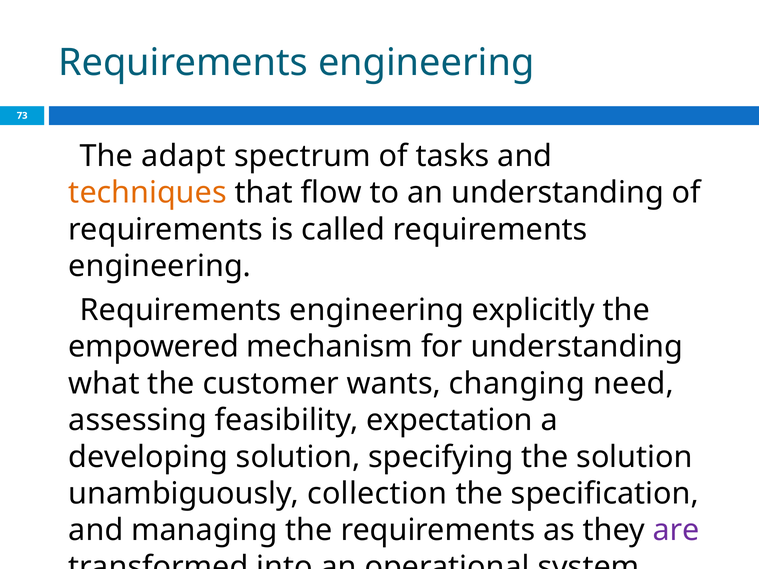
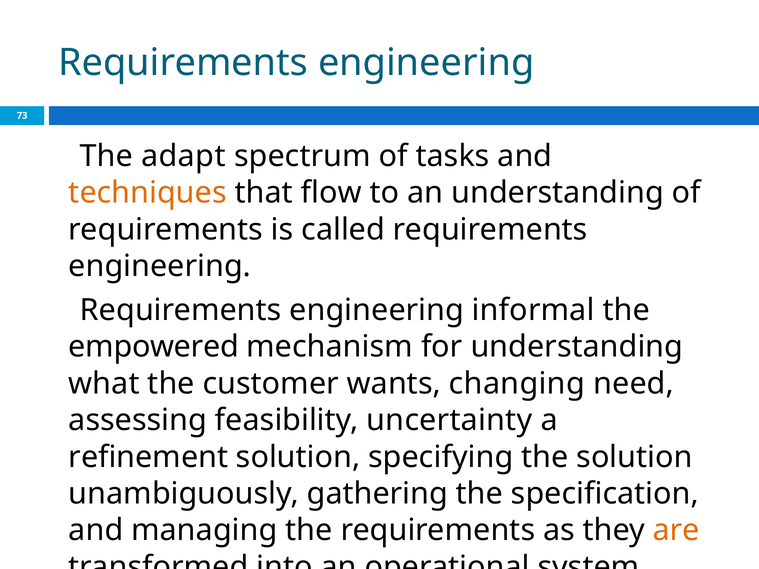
explicitly: explicitly -> informal (533, 310)
expectation: expectation -> uncertainty (449, 420)
developing: developing -> refinement (148, 457)
collection: collection -> gathering (377, 494)
are colour: purple -> orange (676, 531)
